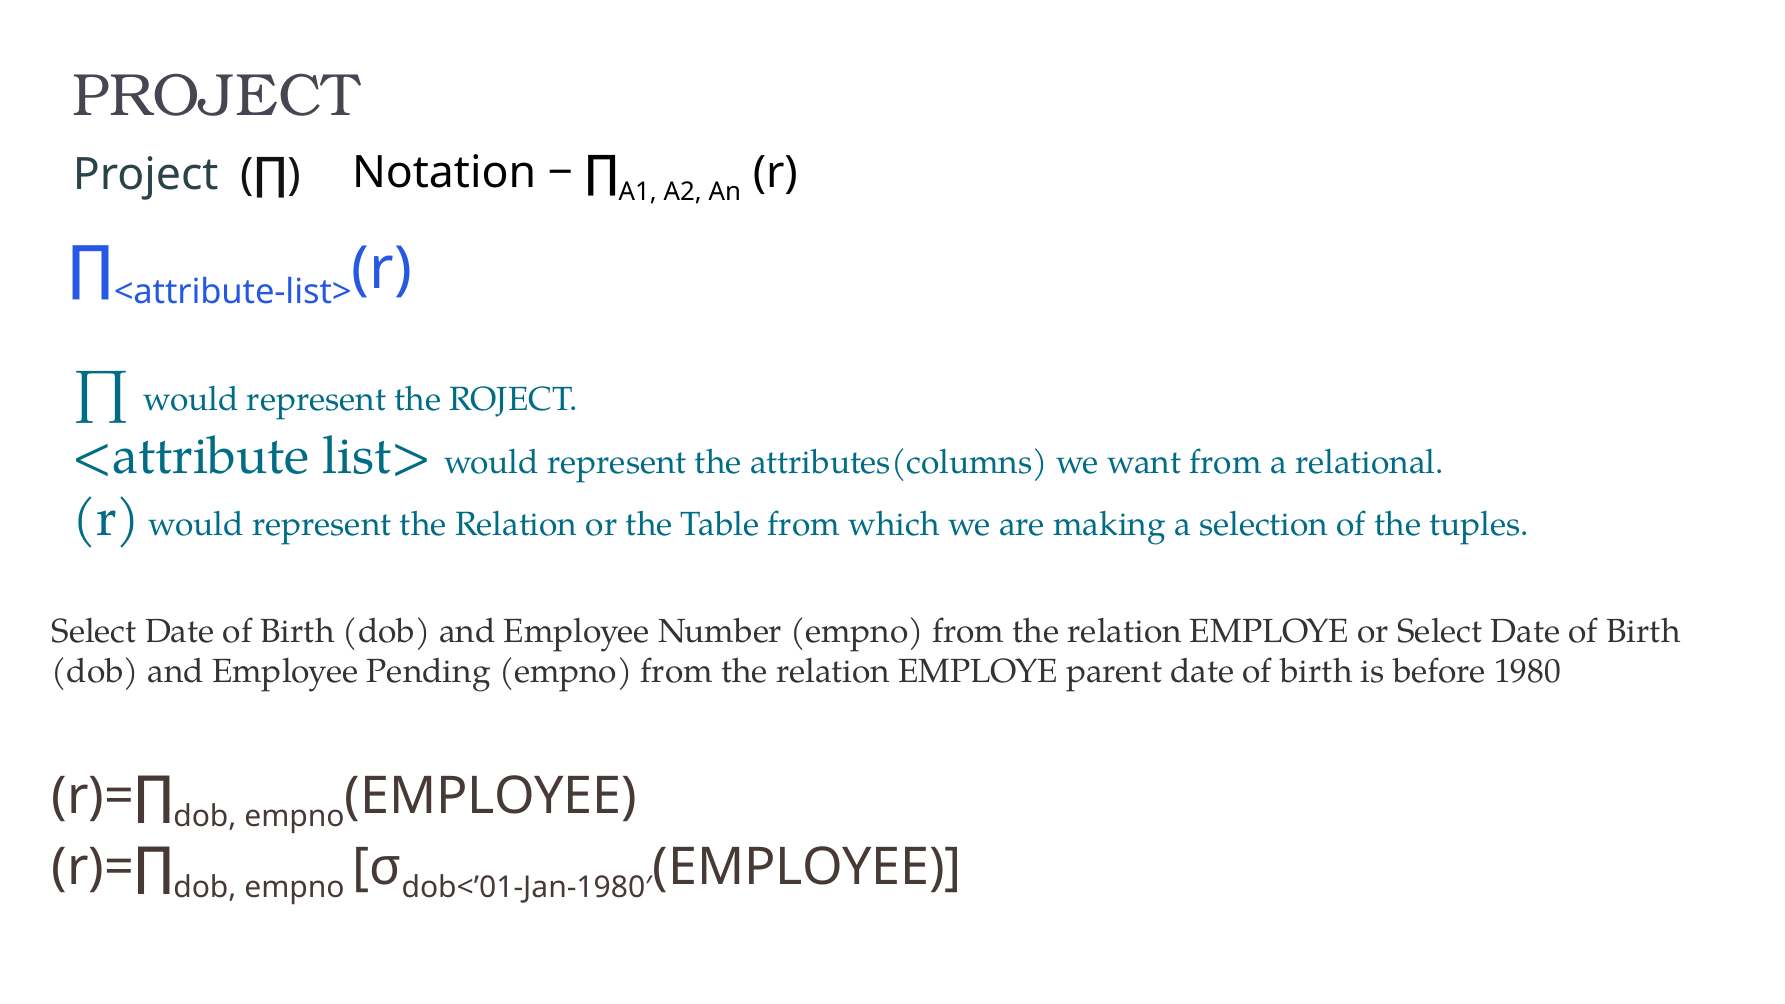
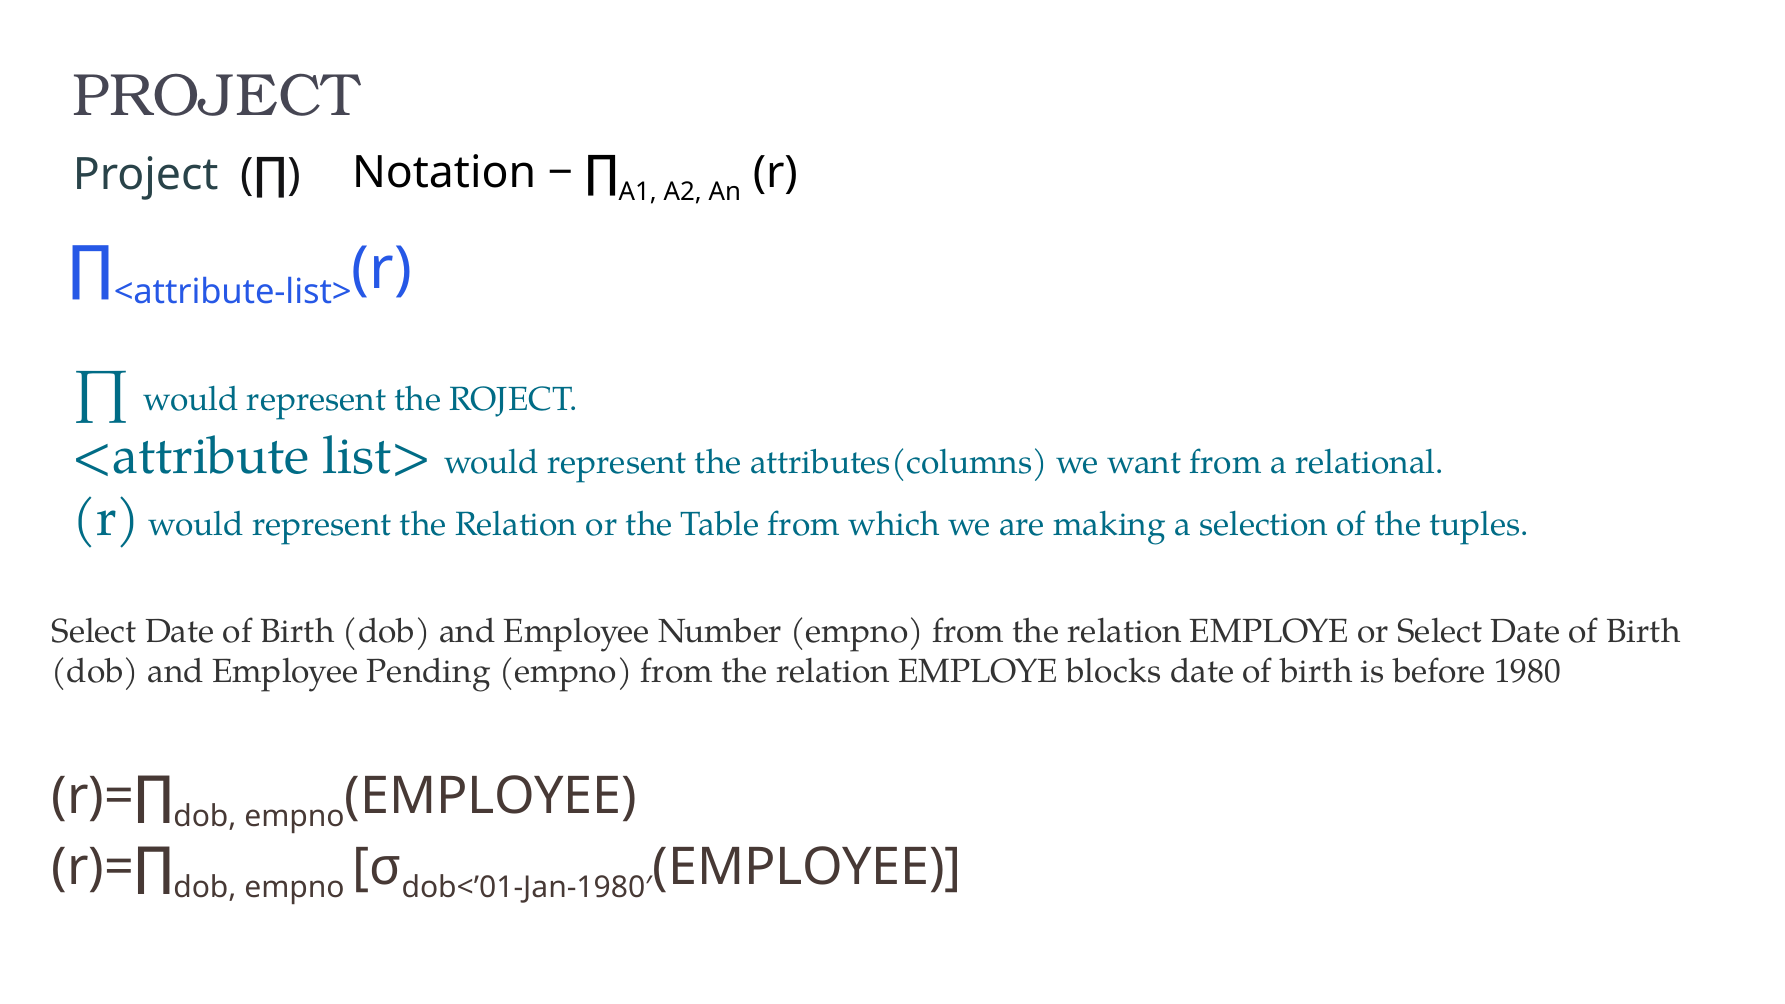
parent: parent -> blocks (1114, 672)
